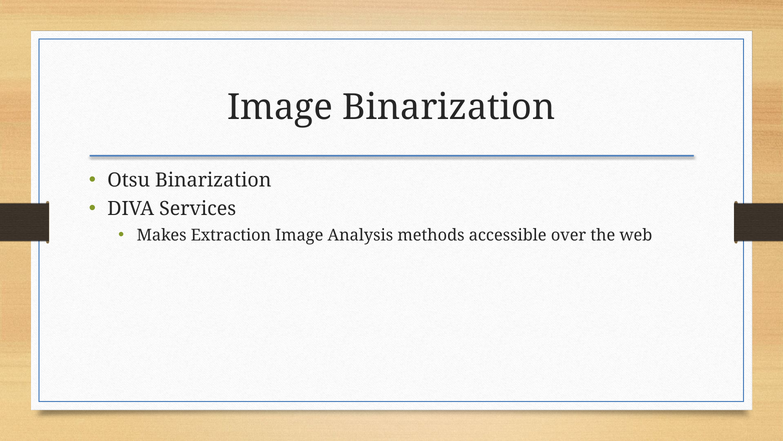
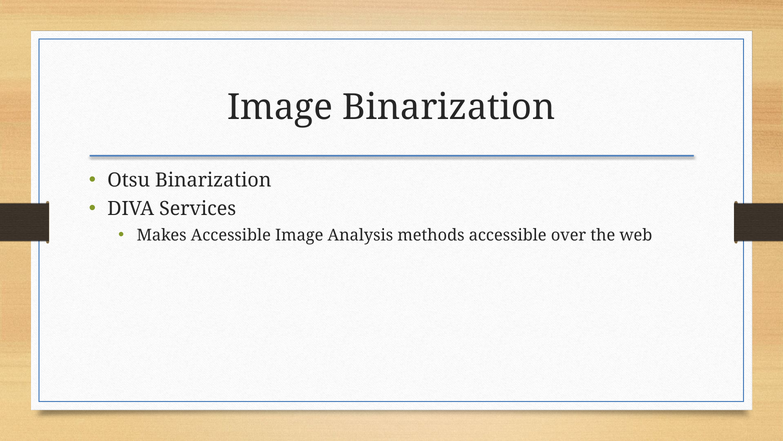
Makes Extraction: Extraction -> Accessible (231, 235)
